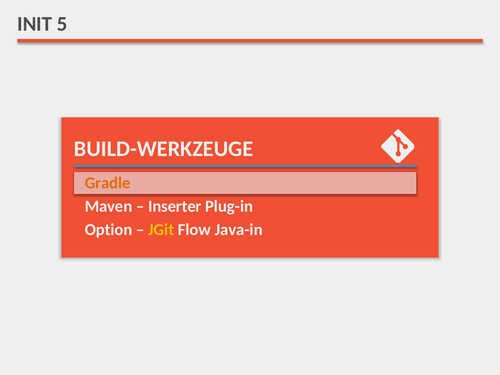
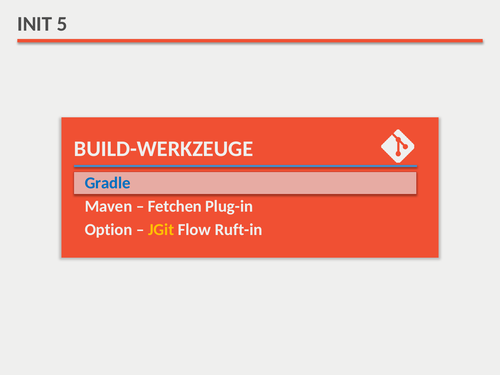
Gradle colour: orange -> blue (108, 183)
Inserter: Inserter -> Fetchen (175, 206)
Java-in: Java-in -> Ruft-in (239, 230)
